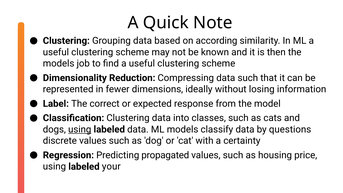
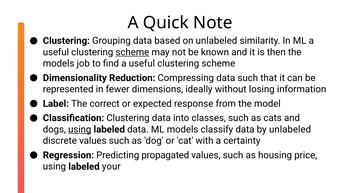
on according: according -> unlabeled (216, 41)
scheme underline: none -> present (132, 52)
by questions: questions -> unlabeled (290, 129)
